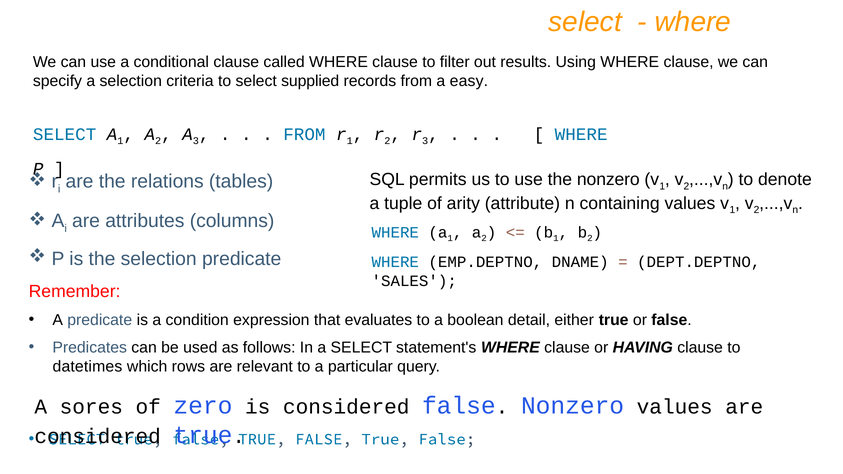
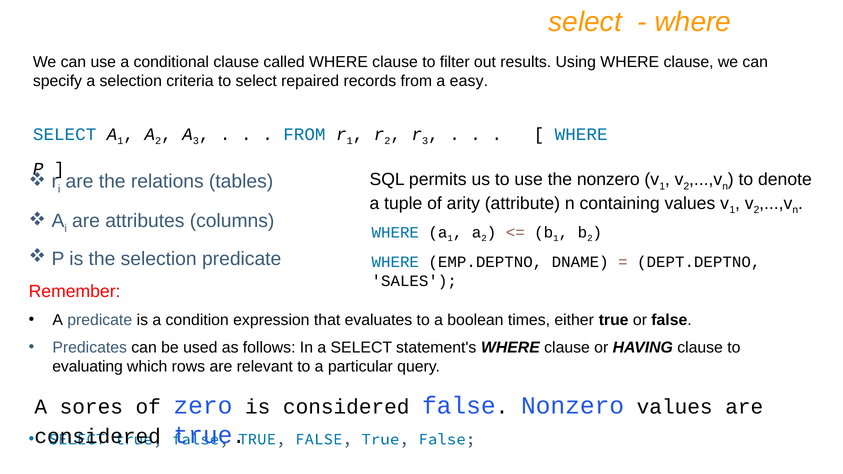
supplied: supplied -> repaired (310, 81)
detail: detail -> times (529, 320)
datetimes: datetimes -> evaluating (88, 366)
